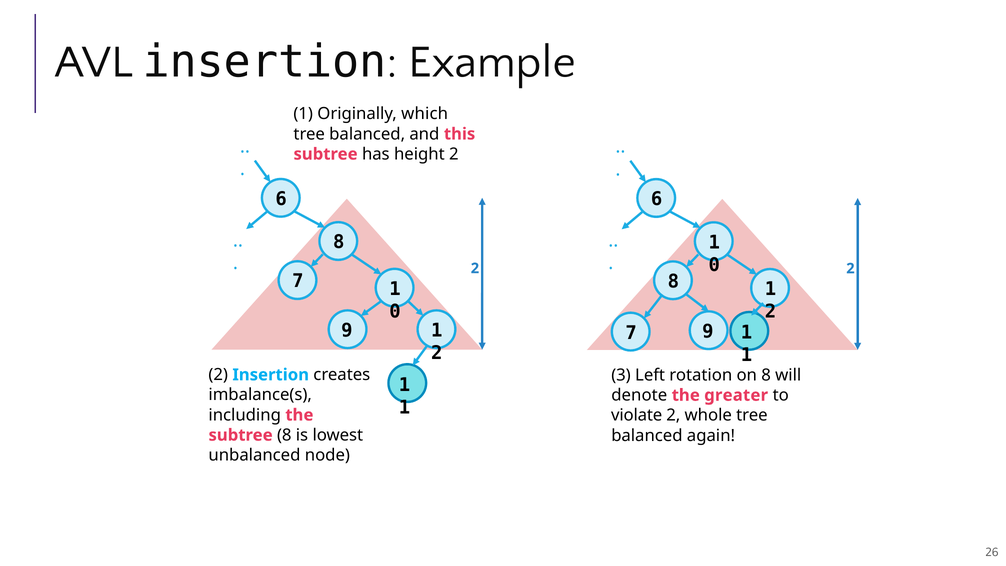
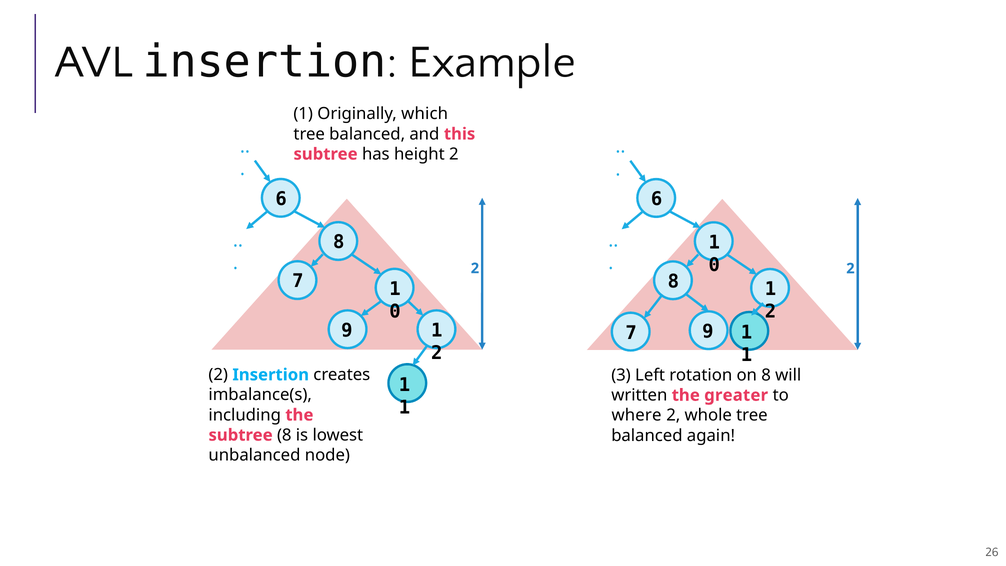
denote: denote -> written (639, 395)
violate: violate -> where (637, 415)
